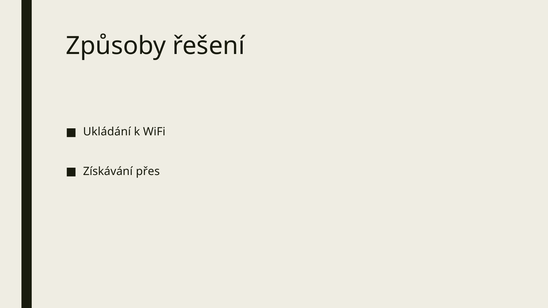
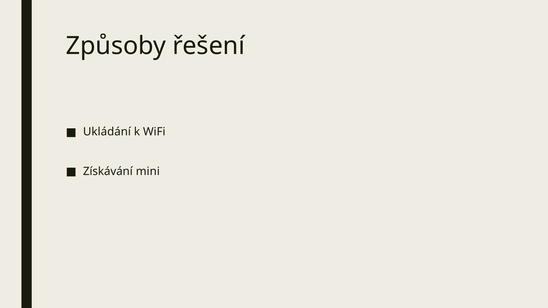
přes: přes -> mini (148, 171)
